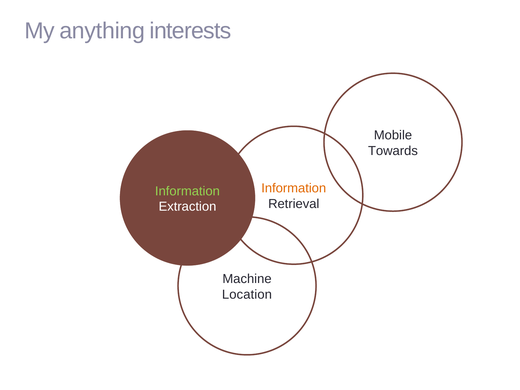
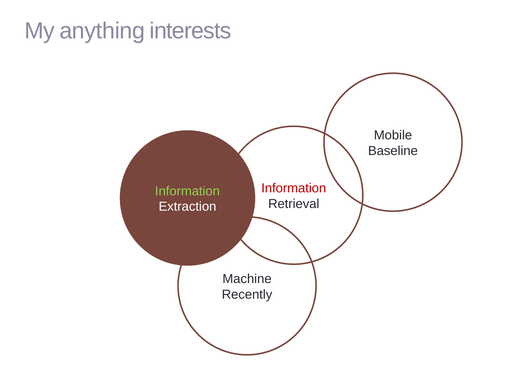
Towards: Towards -> Baseline (393, 151)
Information colour: orange -> red (294, 188)
Location: Location -> Recently (247, 295)
